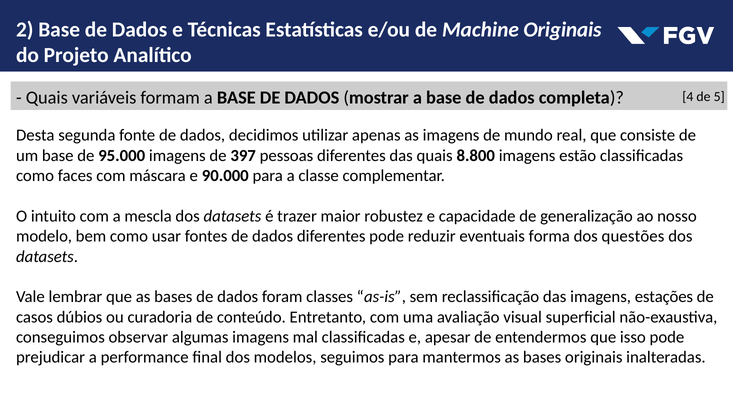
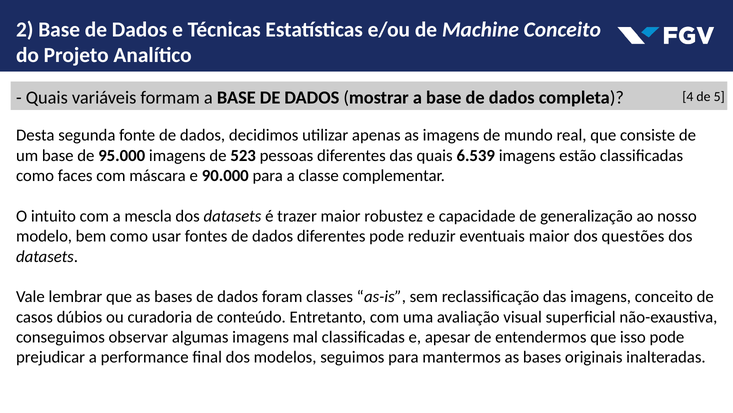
Machine Originais: Originais -> Conceito (562, 29)
397: 397 -> 523 (243, 155)
8.800: 8.800 -> 6.539 (476, 155)
eventuais forma: forma -> maior (549, 236)
imagens estações: estações -> conceito (664, 296)
